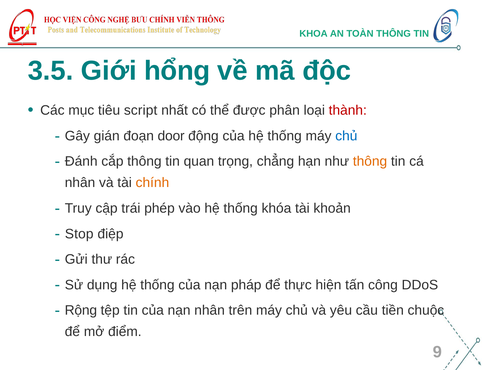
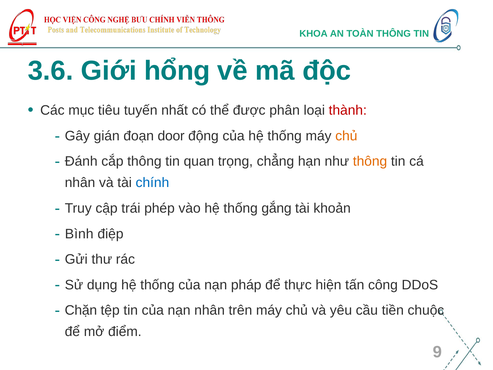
3.5: 3.5 -> 3.6 (51, 71)
script: script -> tuyến (141, 110)
chủ colour: blue -> orange (346, 136)
chính colour: orange -> blue (152, 183)
khóa: khóa -> gắng (277, 208)
Stop: Stop -> Bình (79, 234)
Rộng: Rộng -> Chặn (81, 310)
